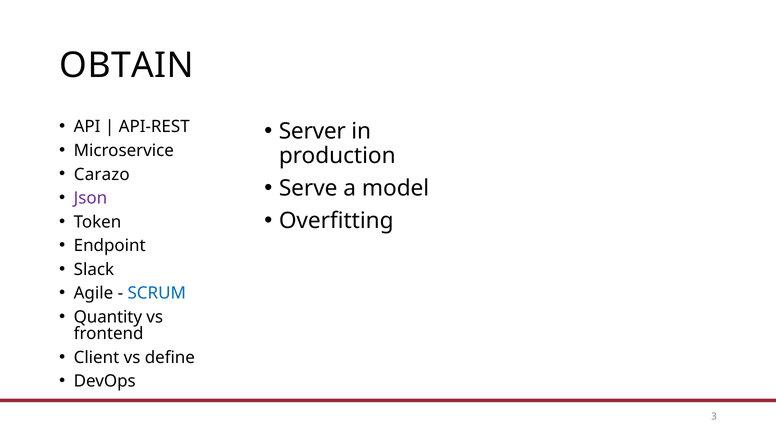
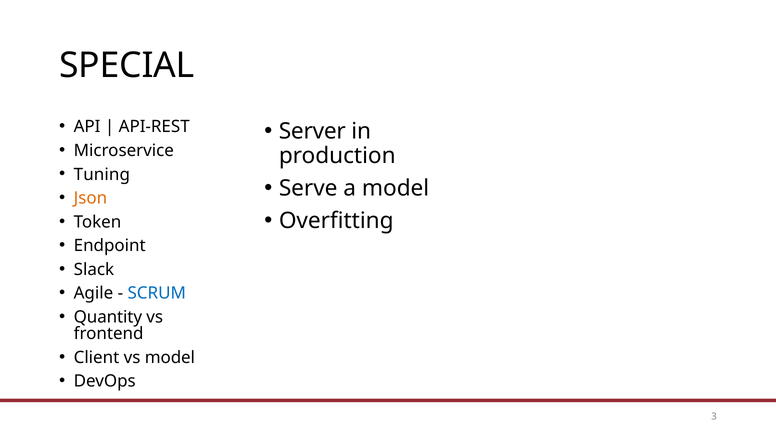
OBTAIN: OBTAIN -> SPECIAL (127, 65)
Carazo: Carazo -> Tuning (102, 174)
Json colour: purple -> orange (90, 198)
vs define: define -> model (170, 357)
